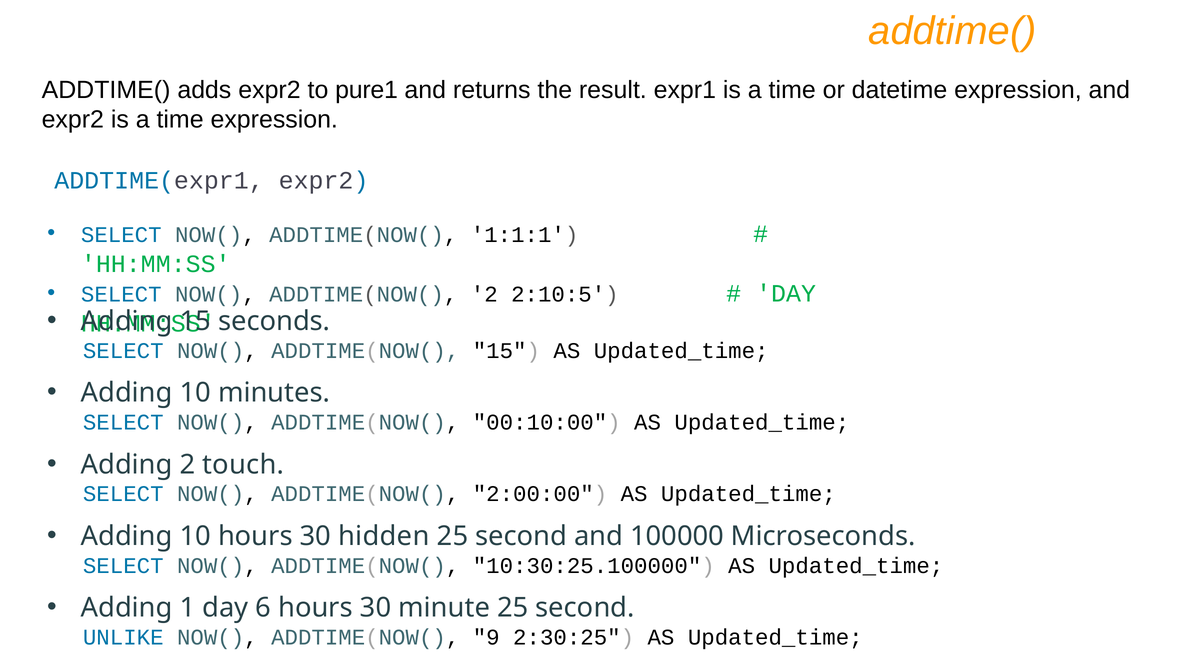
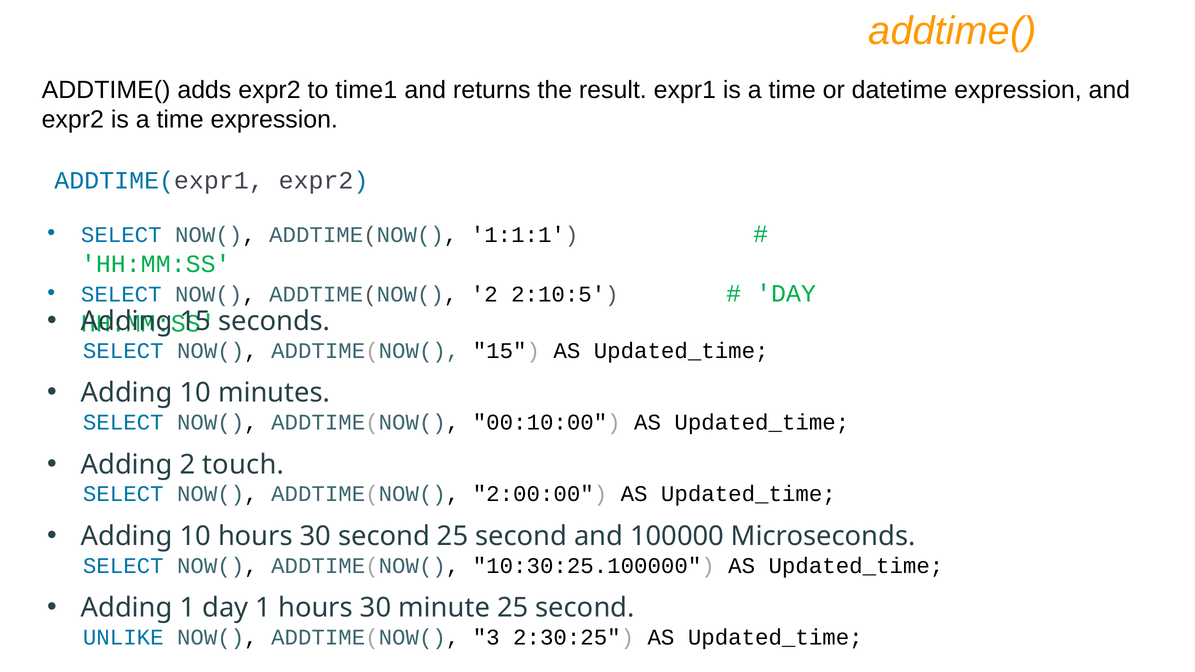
pure1: pure1 -> time1 (366, 90)
30 hidden: hidden -> second (384, 536)
day 6: 6 -> 1 (263, 608)
9: 9 -> 3 (486, 637)
